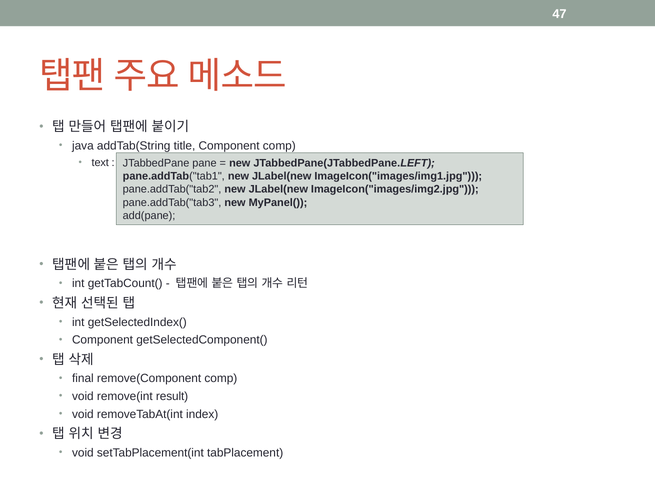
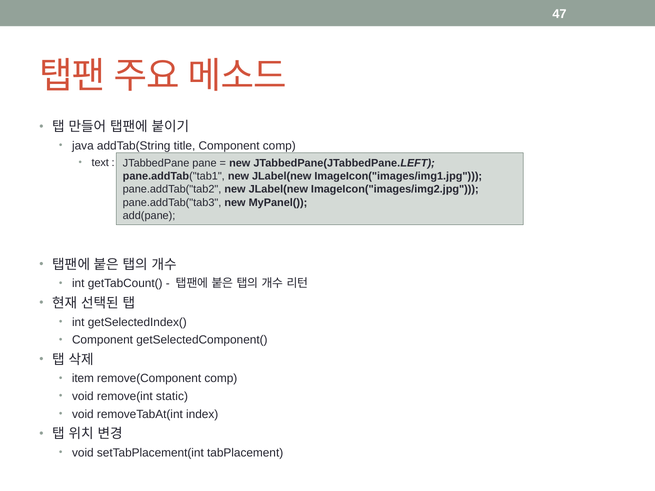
final: final -> item (83, 379)
result: result -> static (172, 397)
